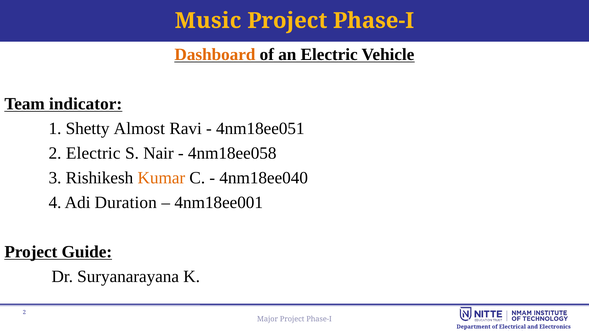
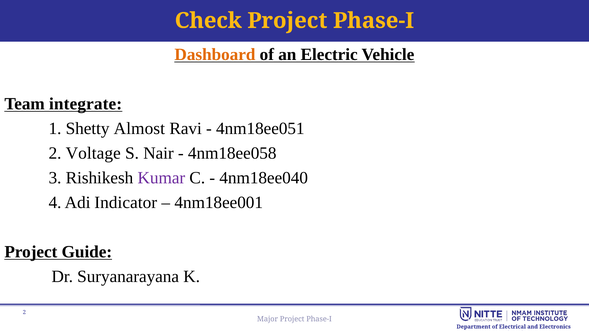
Music: Music -> Check (208, 21)
indicator: indicator -> integrate (86, 104)
2 Electric: Electric -> Voltage (93, 153)
Kumar colour: orange -> purple (161, 178)
Duration: Duration -> Indicator (126, 203)
